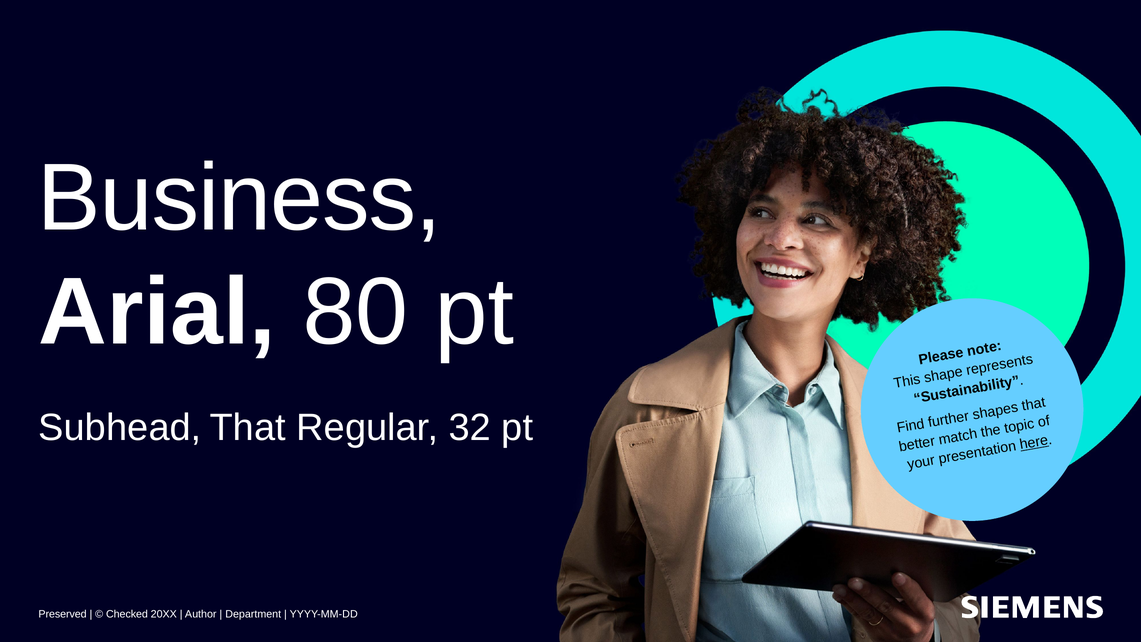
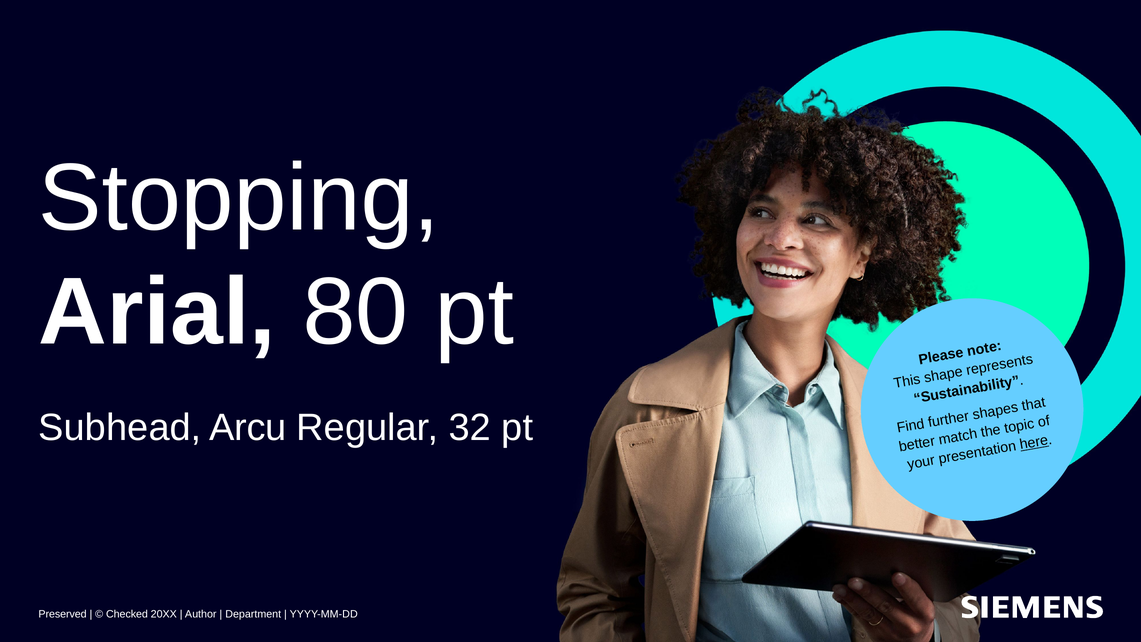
Business: Business -> Stopping (239, 198)
Subhead That: That -> Arcu (248, 428)
